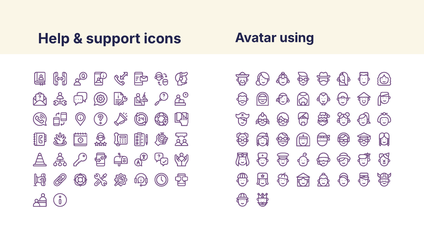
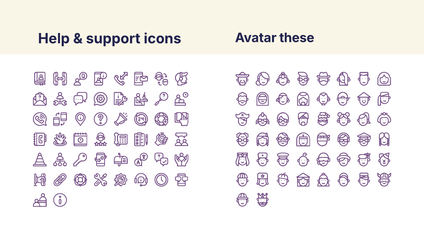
using: using -> these (297, 38)
